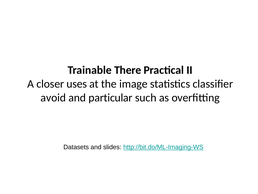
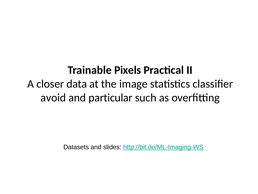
There: There -> Pixels (128, 70)
uses: uses -> data (77, 84)
